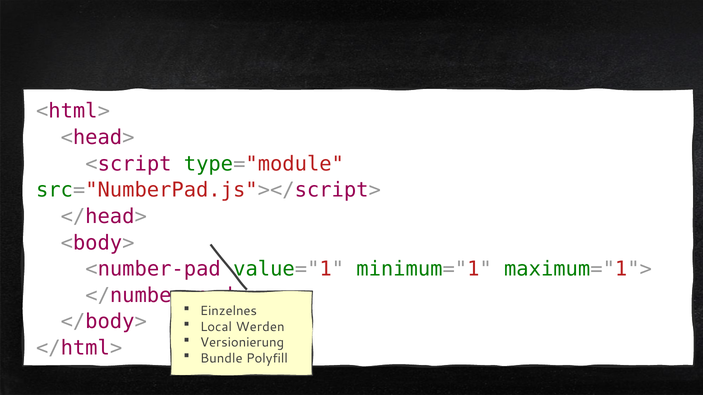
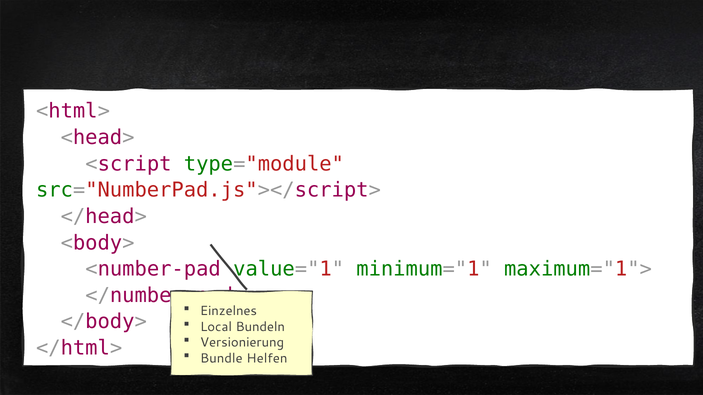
Werden: Werden -> Bundeln (260, 327)
Polyfill: Polyfill -> Helfen (267, 359)
